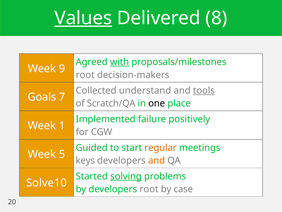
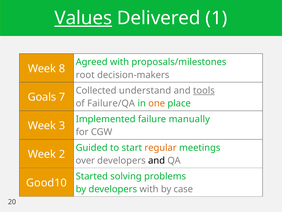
8: 8 -> 1 (216, 18)
with underline: present -> none (120, 62)
9: 9 -> 8 (62, 68)
Scratch/QA: Scratch/QA -> Failure/QA (111, 103)
one colour: black -> orange (157, 103)
positively: positively -> manually (189, 119)
1: 1 -> 3 (62, 125)
5: 5 -> 2 (62, 154)
keys: keys -> over (85, 160)
and colour: orange -> black (157, 160)
solving underline: present -> none (126, 176)
Solve10: Solve10 -> Good10 (46, 182)
developers root: root -> with (149, 189)
